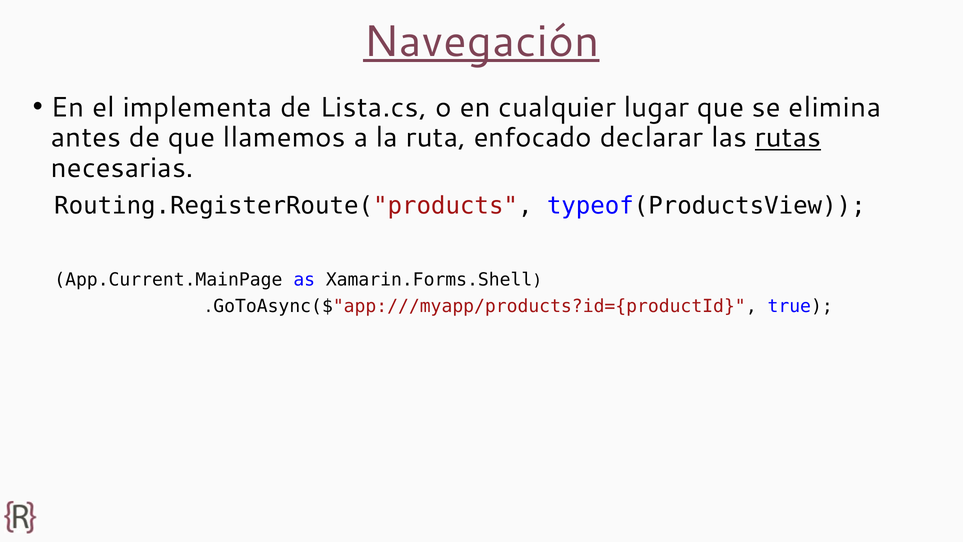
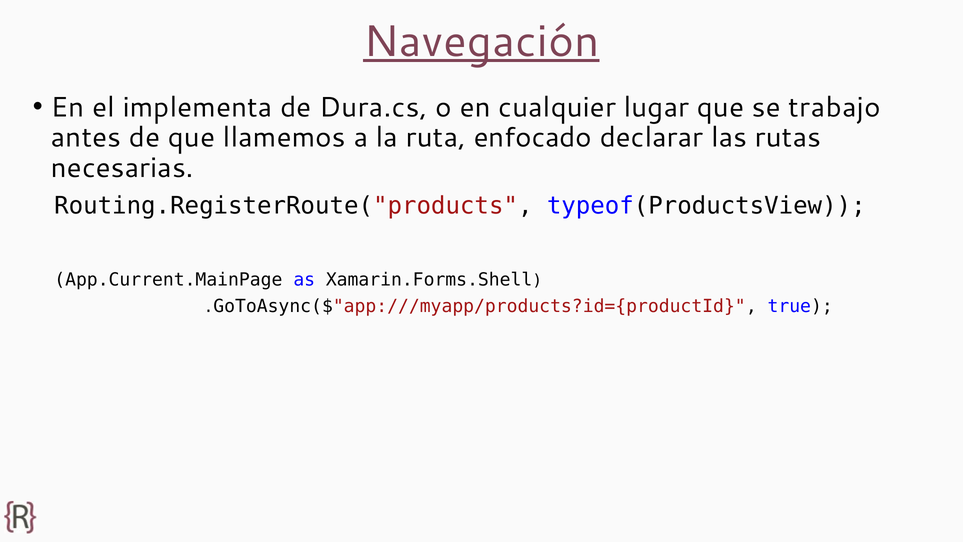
Lista.cs: Lista.cs -> Dura.cs (373, 107)
elimina: elimina -> trabajo (835, 107)
rutas underline: present -> none (788, 138)
